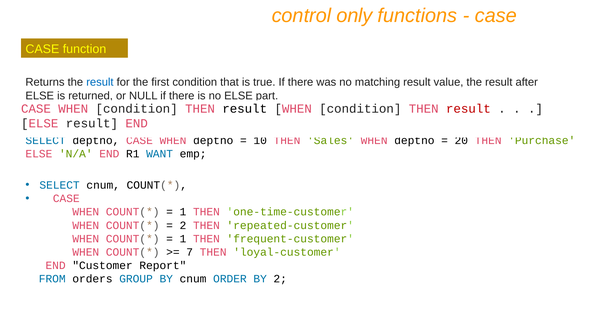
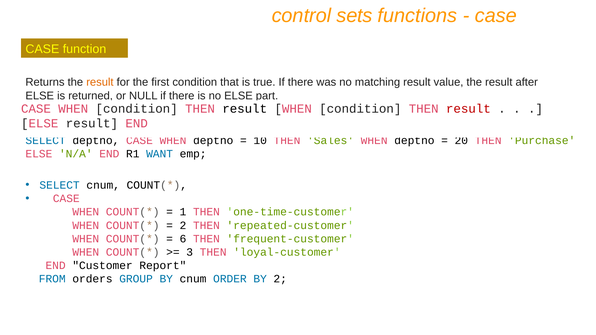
only: only -> sets (355, 16)
result colour: blue -> orange (100, 82)
1: 1 -> 6 (183, 239)
7: 7 -> 3 (190, 252)
